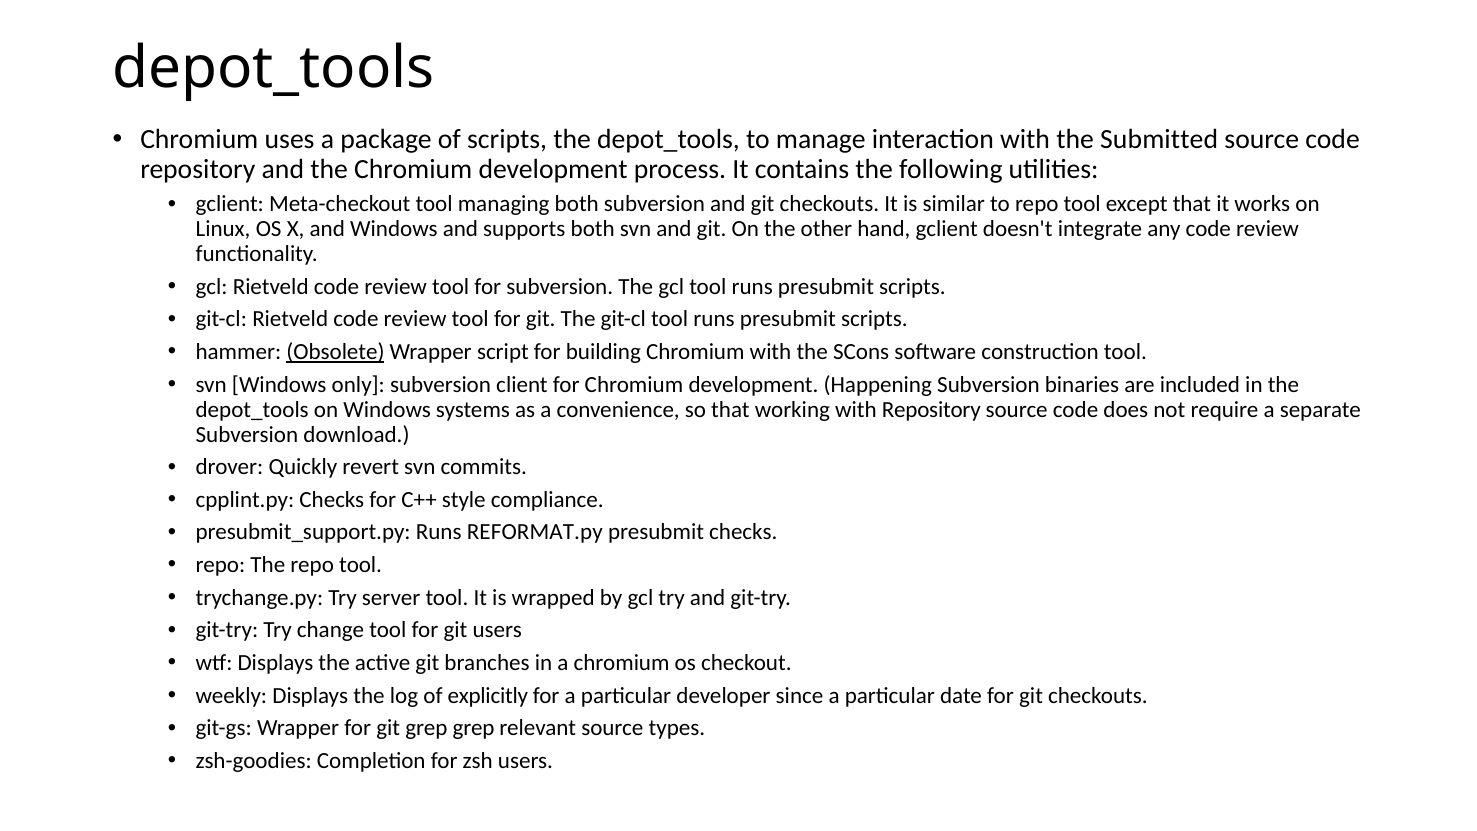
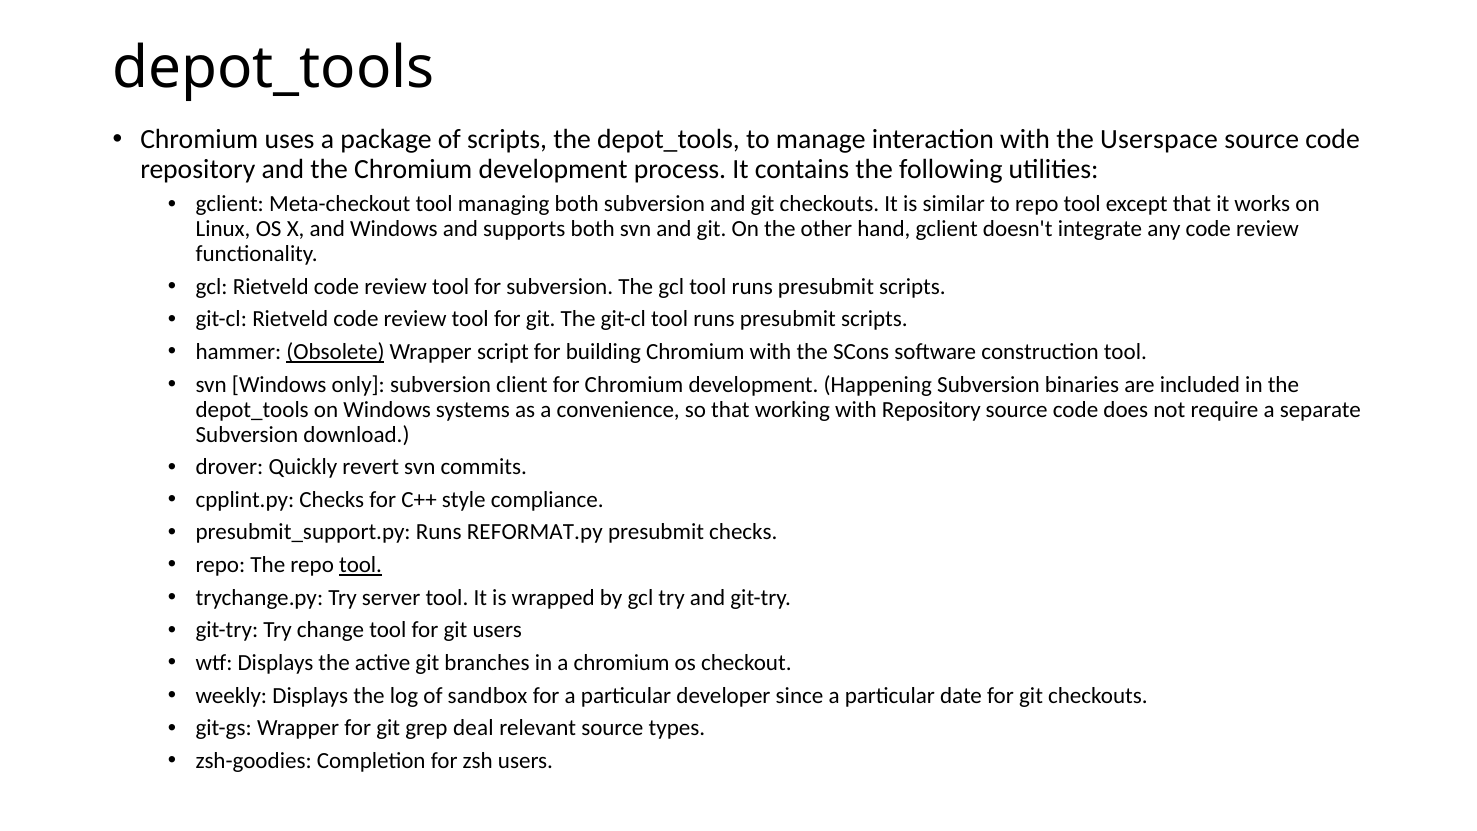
Submitted: Submitted -> Userspace (1159, 139)
tool underline: none -> present (361, 565)
explicitly: explicitly -> sandbox (488, 695)
grep grep: grep -> deal (473, 728)
